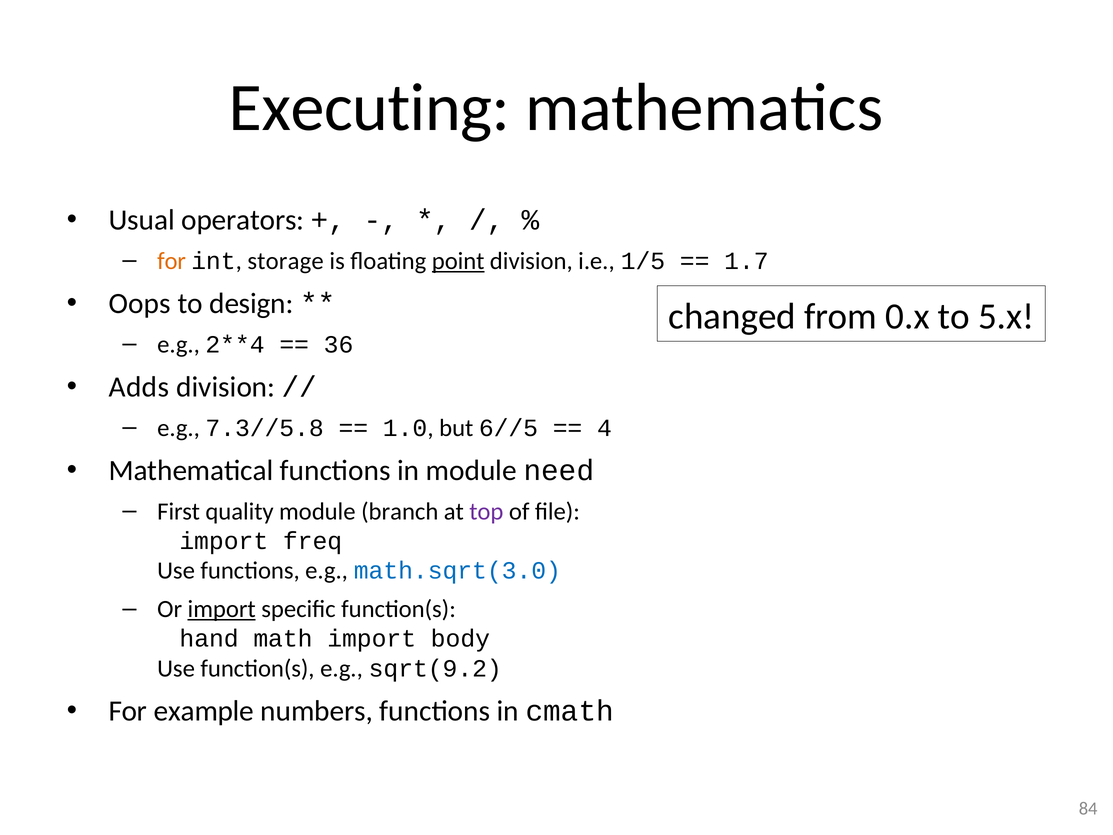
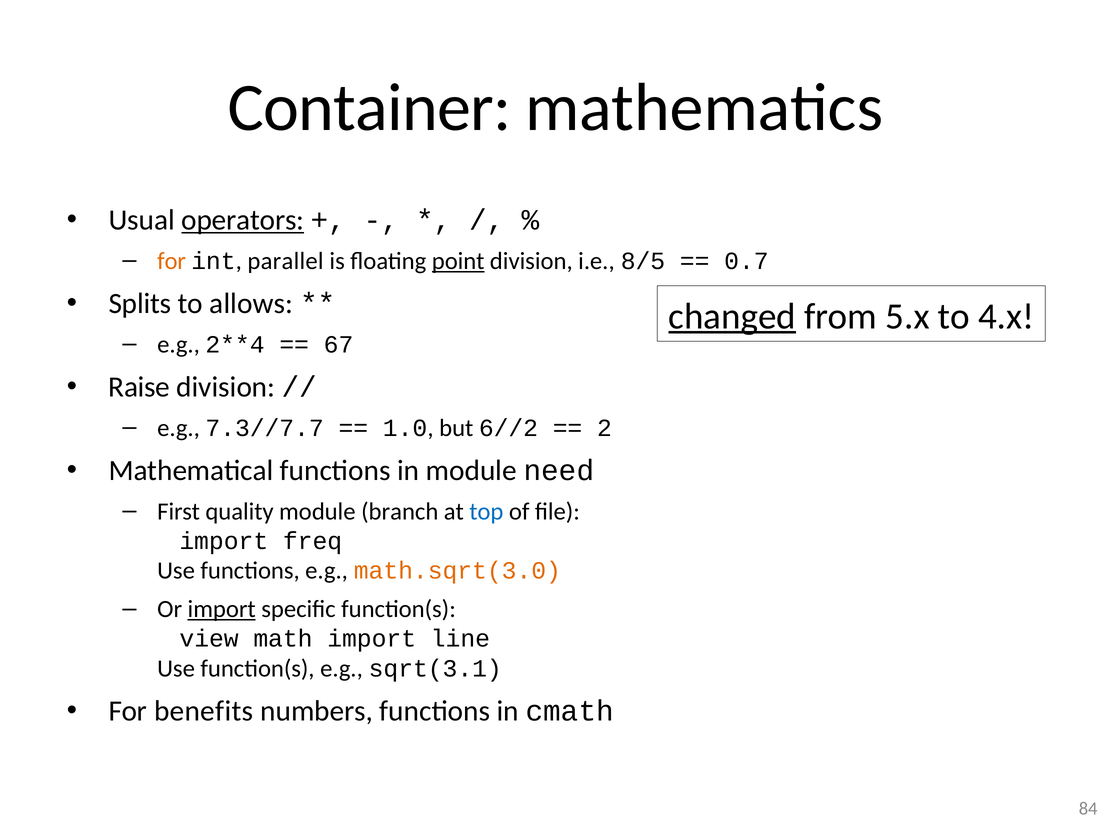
Executing: Executing -> Container (370, 108)
operators underline: none -> present (243, 220)
storage: storage -> parallel (286, 261)
1/5: 1/5 -> 8/5 (643, 261)
1.7: 1.7 -> 0.7 (746, 261)
Oops: Oops -> Splits (140, 303)
design: design -> allows (251, 303)
changed underline: none -> present (732, 316)
0.x: 0.x -> 5.x (907, 316)
5.x: 5.x -> 4.x (1006, 316)
36: 36 -> 67 (339, 344)
Adds: Adds -> Raise (139, 387)
7.3//5.8: 7.3//5.8 -> 7.3//7.7 (265, 428)
6//5: 6//5 -> 6//2 (508, 428)
4: 4 -> 2 (605, 428)
top colour: purple -> blue (486, 511)
math.sqrt(3.0 colour: blue -> orange (457, 571)
hand: hand -> view (209, 639)
body: body -> line (460, 639)
sqrt(9.2: sqrt(9.2 -> sqrt(3.1 (435, 668)
example: example -> benefits (204, 711)
